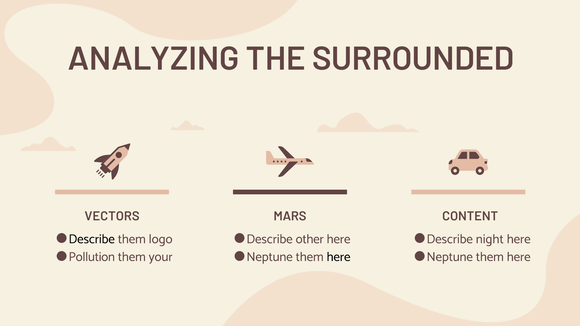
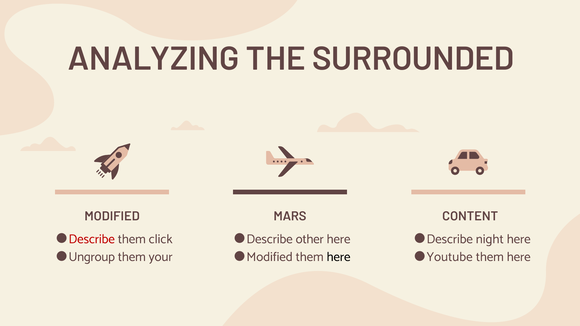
VECTORS: VECTORS -> MODIFIED (112, 216)
Describe colour: black -> red (92, 239)
logo: logo -> click (161, 239)
Pollution: Pollution -> Ungroup (92, 257)
Neptune: Neptune -> Modified (270, 257)
Neptune: Neptune -> Youtube (450, 257)
